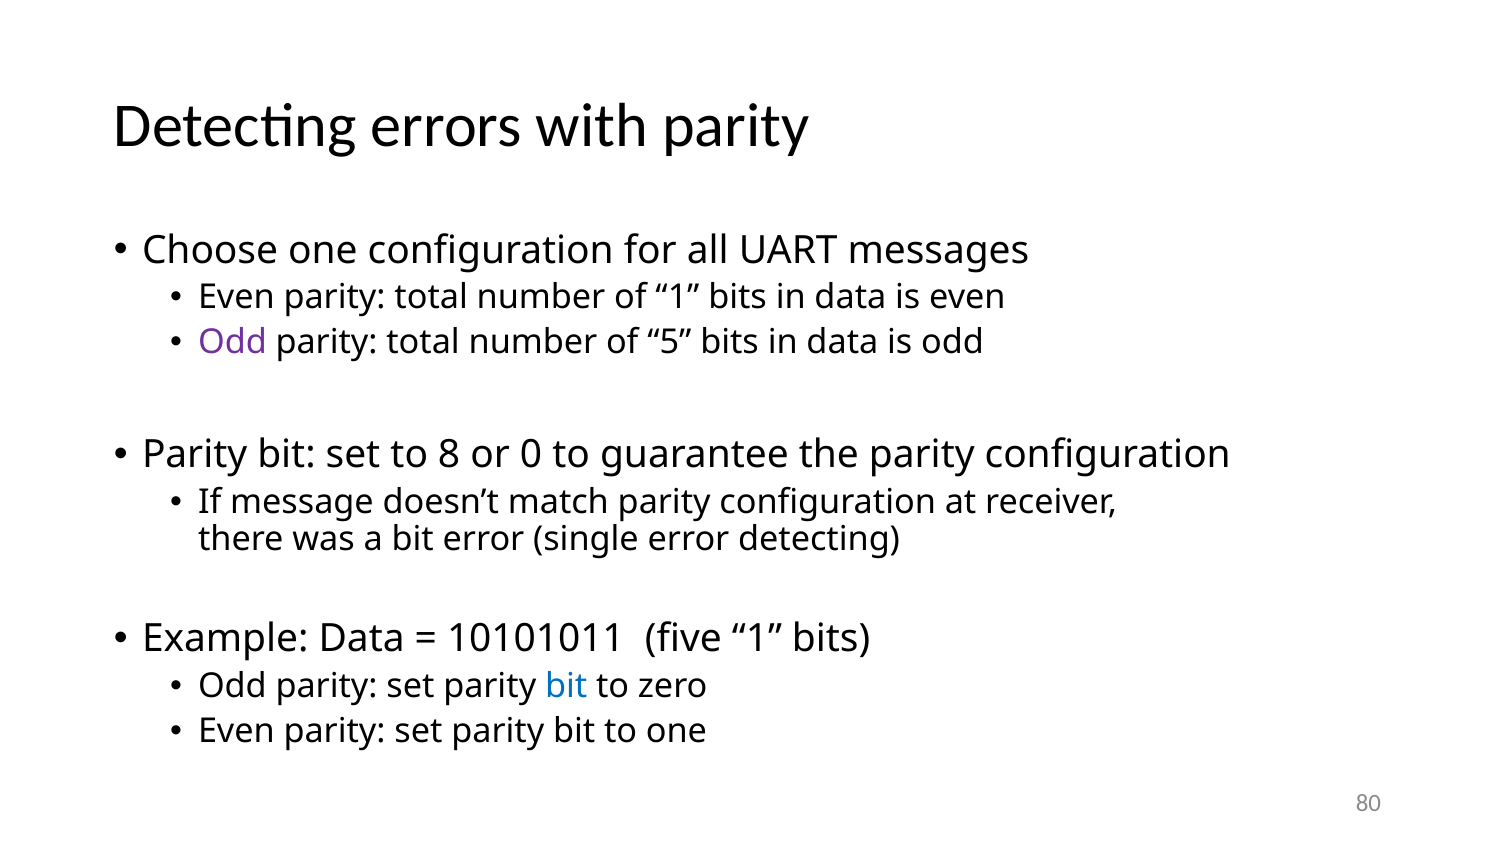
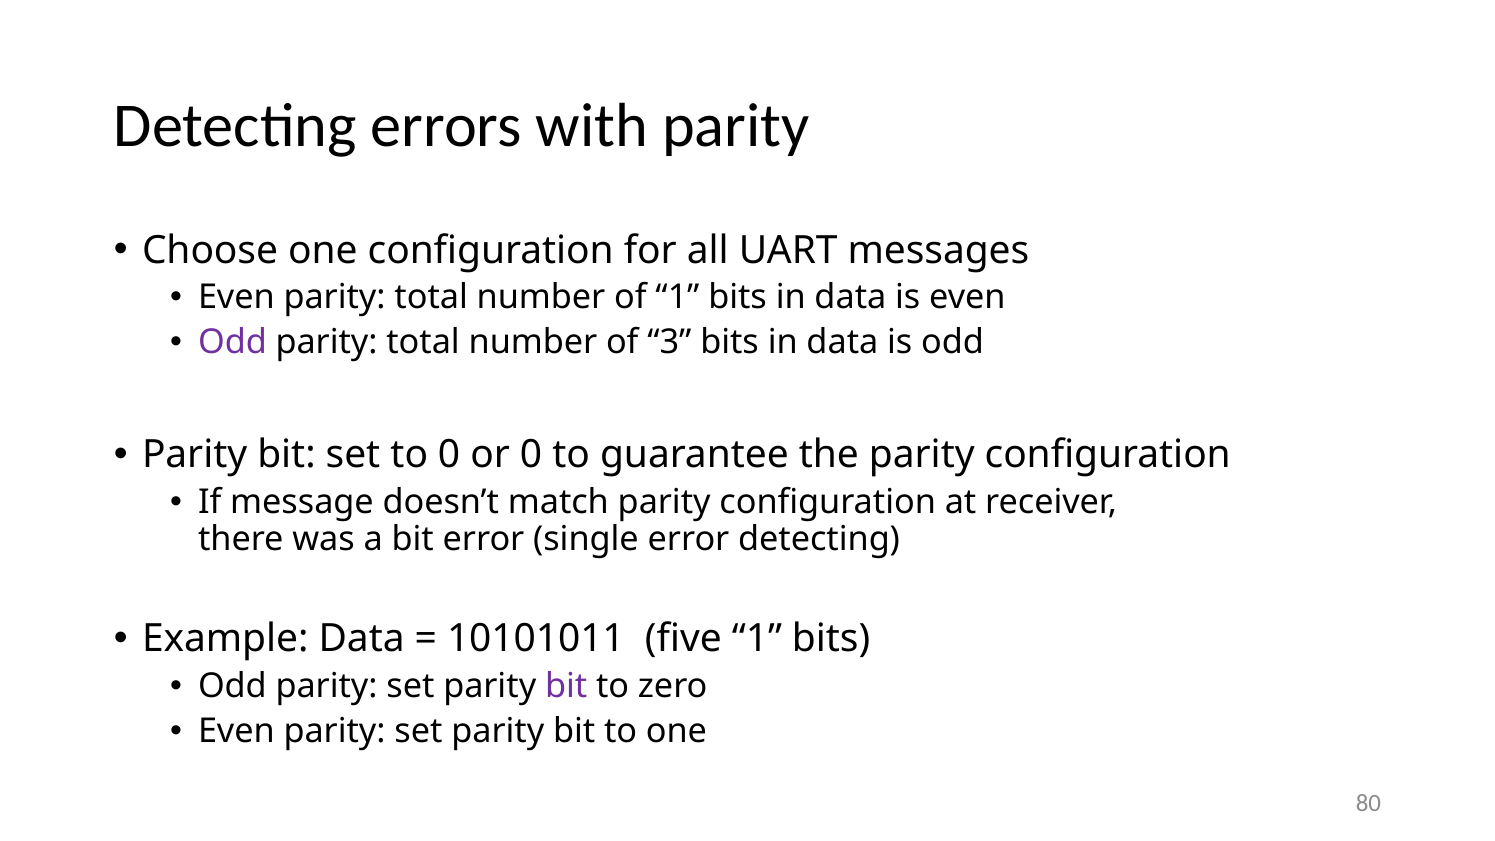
5: 5 -> 3 (669, 342)
to 8: 8 -> 0 (449, 455)
bit colour: blue -> purple (566, 686)
